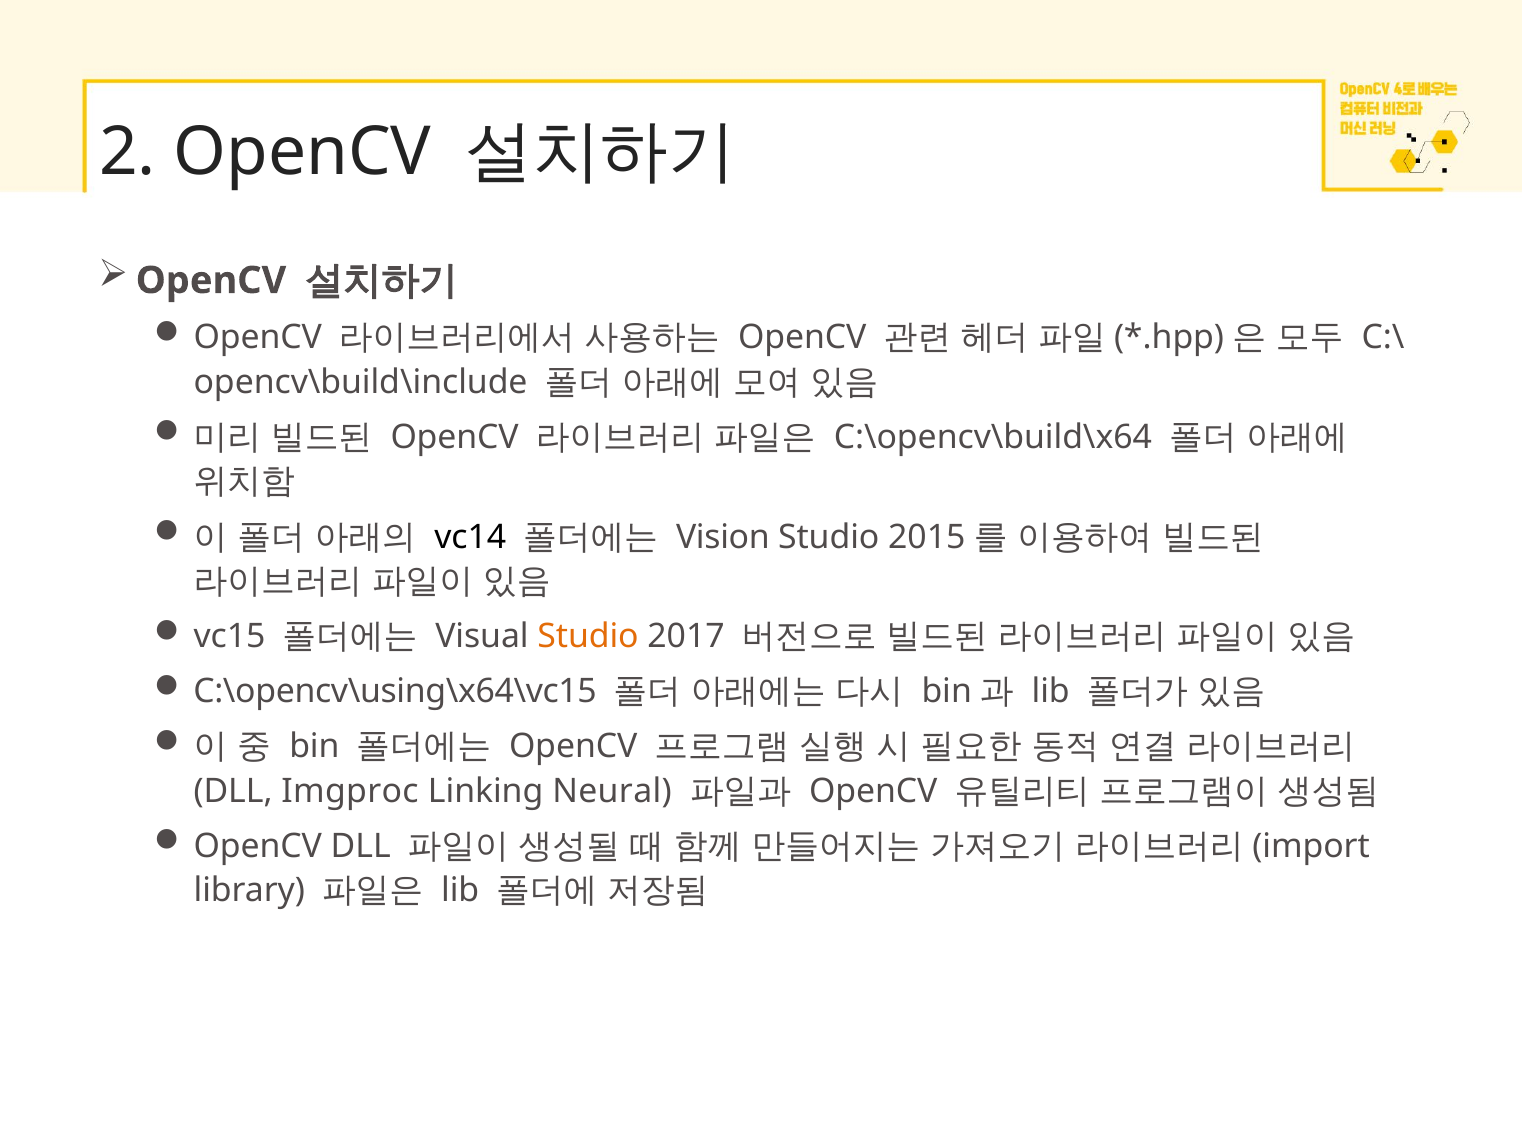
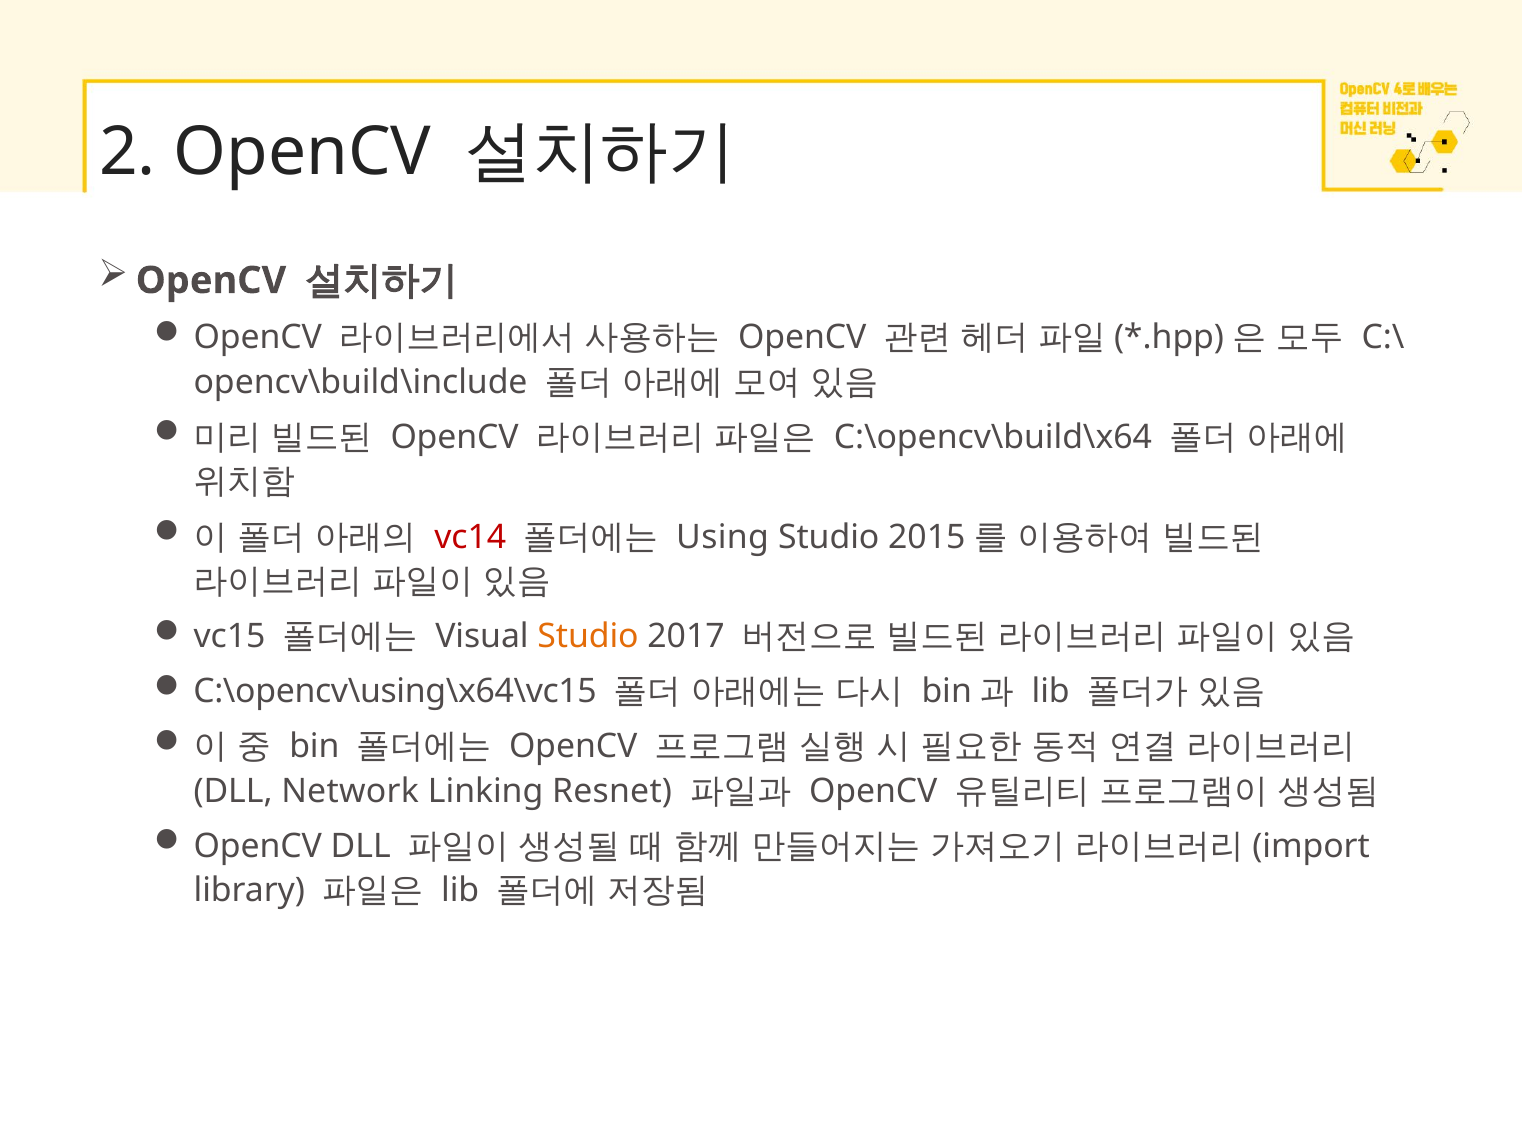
vc14 colour: black -> red (470, 537)
Vision: Vision -> Using (723, 537)
Imgproc: Imgproc -> Network (350, 791)
Neural: Neural -> Resnet (612, 791)
